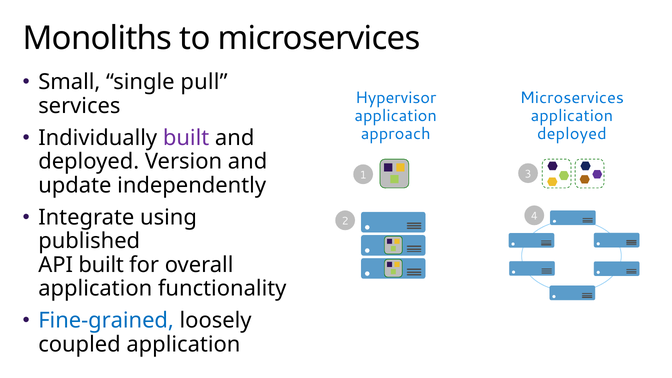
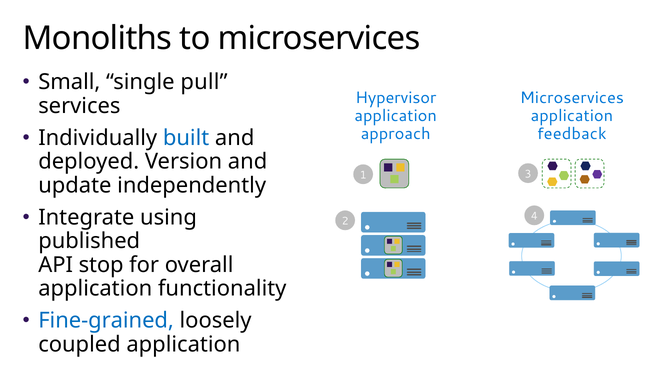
deployed: deployed -> feedback (572, 134)
built colour: purple -> blue (186, 138)
API built: built -> stop (101, 265)
